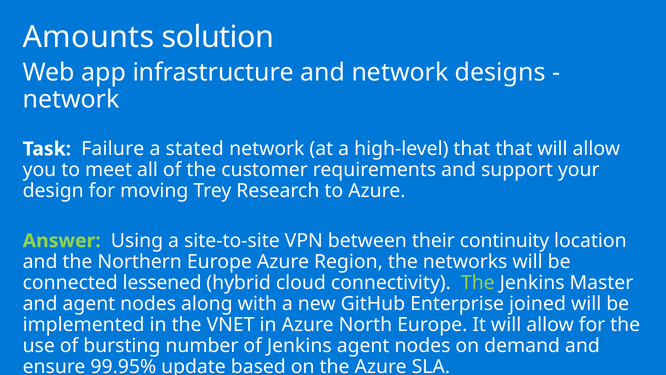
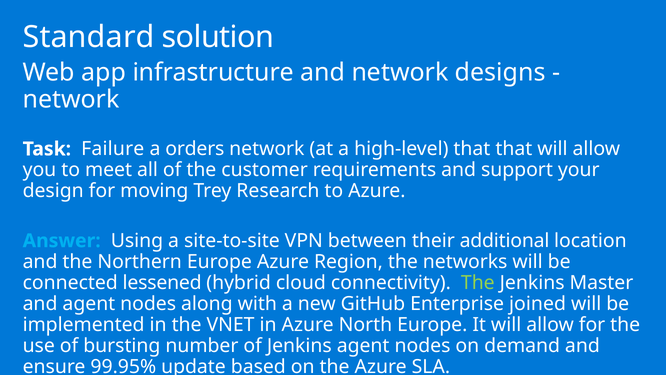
Amounts: Amounts -> Standard (89, 37)
stated: stated -> orders (195, 149)
Answer colour: light green -> light blue (62, 241)
continuity: continuity -> additional (505, 241)
